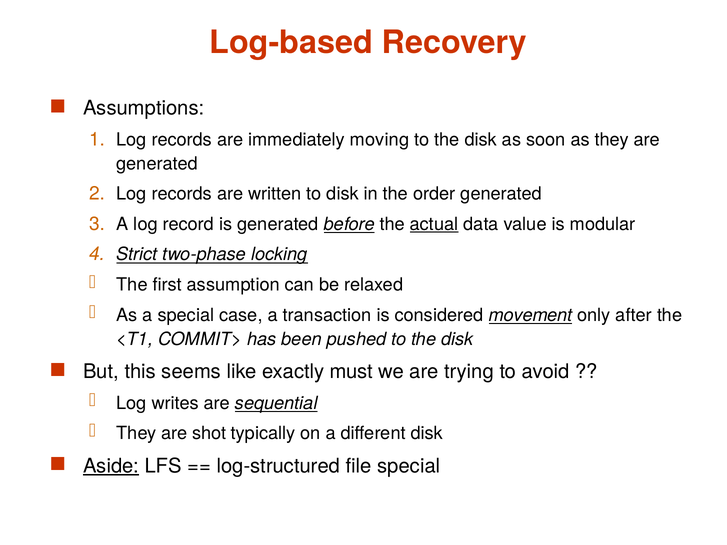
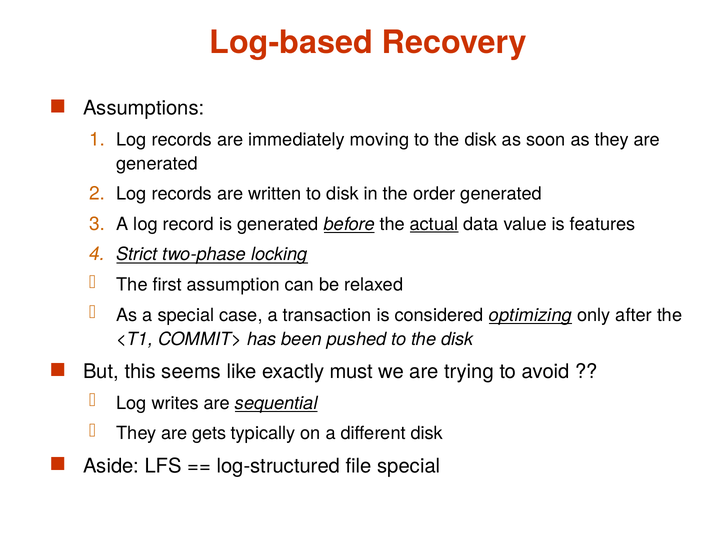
modular: modular -> features (603, 224)
movement: movement -> optimizing (530, 315)
shot: shot -> gets (209, 434)
Aside underline: present -> none (111, 466)
